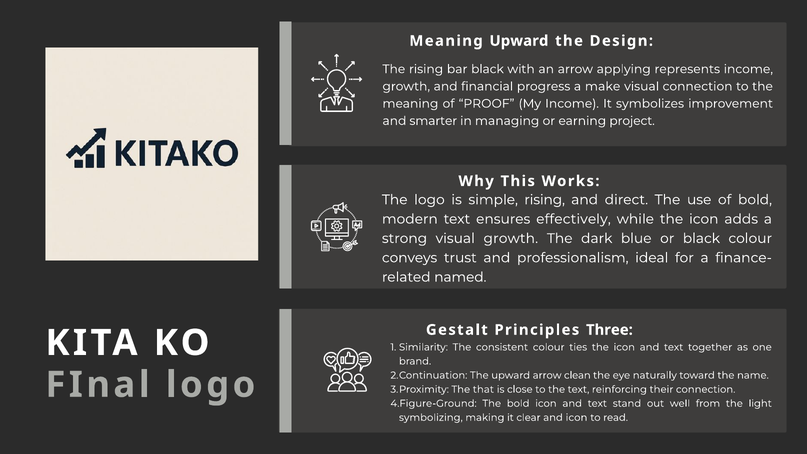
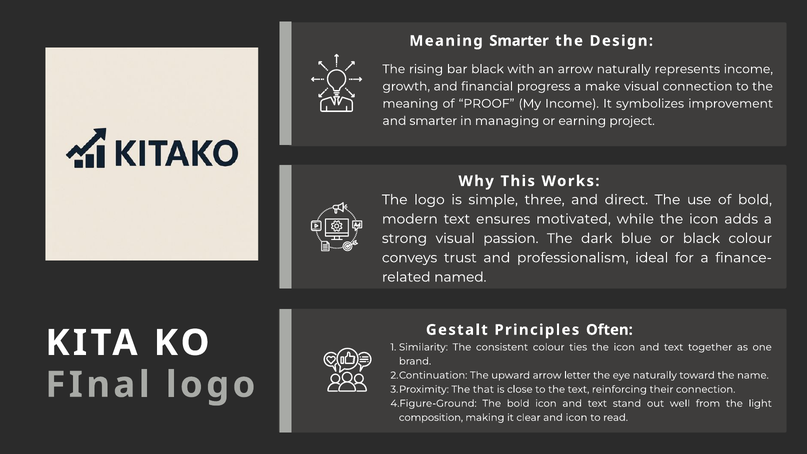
Meaning Upward: Upward -> Smarter (519, 41)
arrow applying: applying -> naturally (624, 69)
simple rising: rising -> three (545, 200)
effectively: effectively -> motivated (574, 219)
visual growth: growth -> passion (511, 238)
Three: Three -> Often (609, 330)
clean: clean -> letter (577, 375)
symbolizing: symbolizing -> composition (431, 417)
